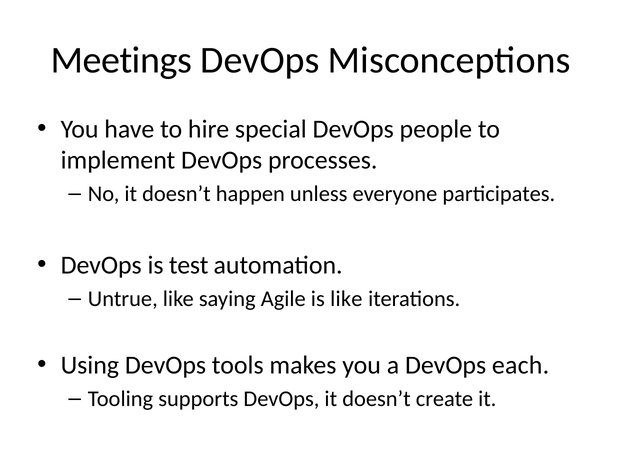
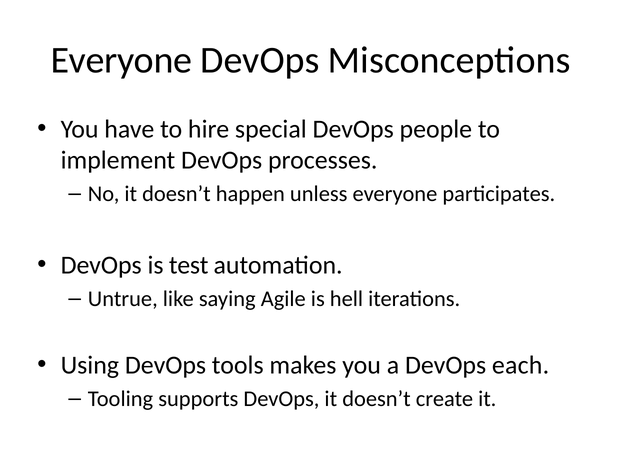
Meetings: Meetings -> Everyone (121, 60)
is like: like -> hell (346, 299)
